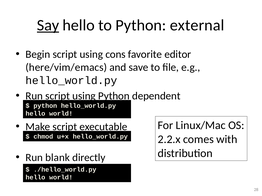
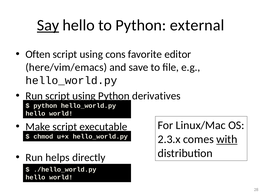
Begin: Begin -> Often (38, 54)
dependent: dependent -> derivatives (156, 96)
2.2.x: 2.2.x -> 2.3.x (169, 140)
with underline: none -> present (227, 140)
blank: blank -> helps (58, 158)
